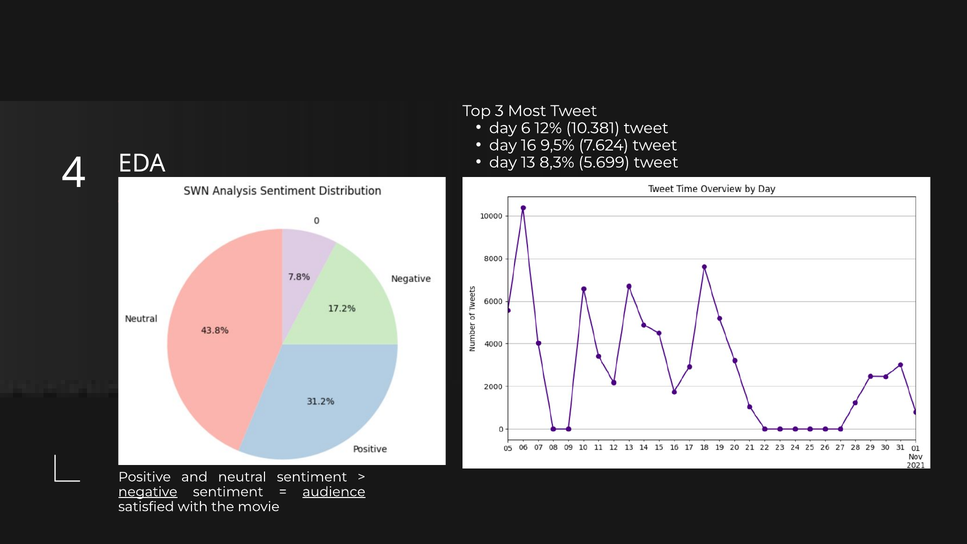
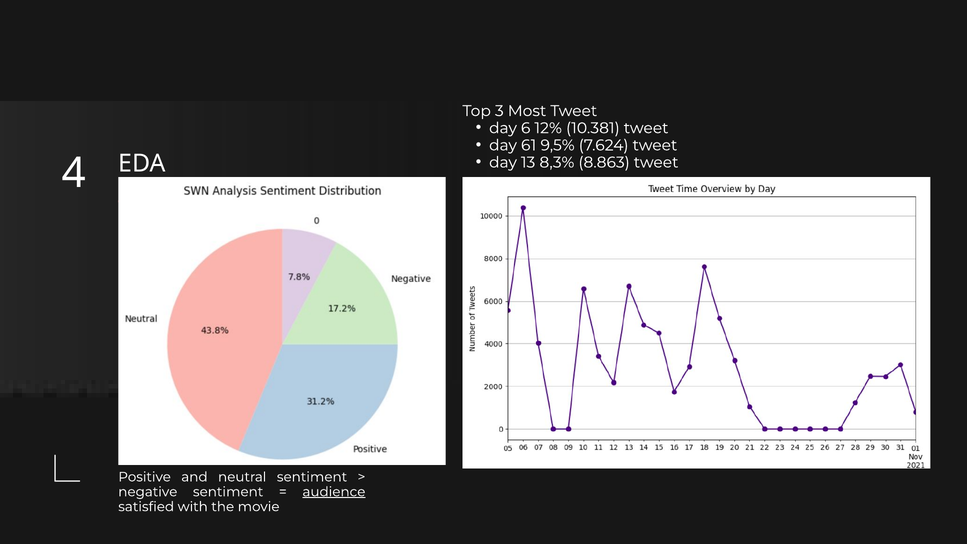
16: 16 -> 61 (529, 145)
5.699: 5.699 -> 8.863 (604, 162)
negative underline: present -> none (148, 492)
